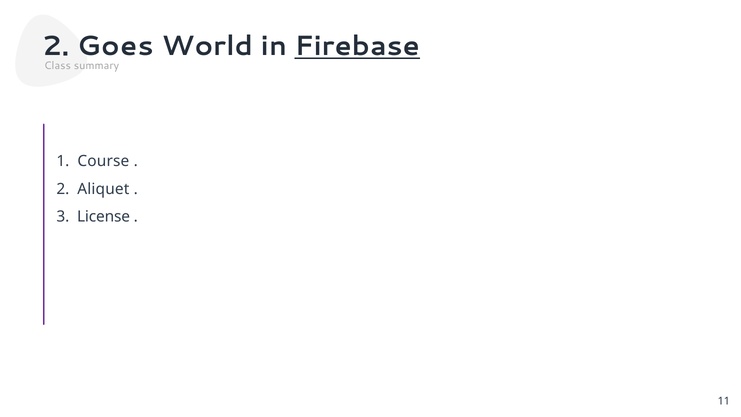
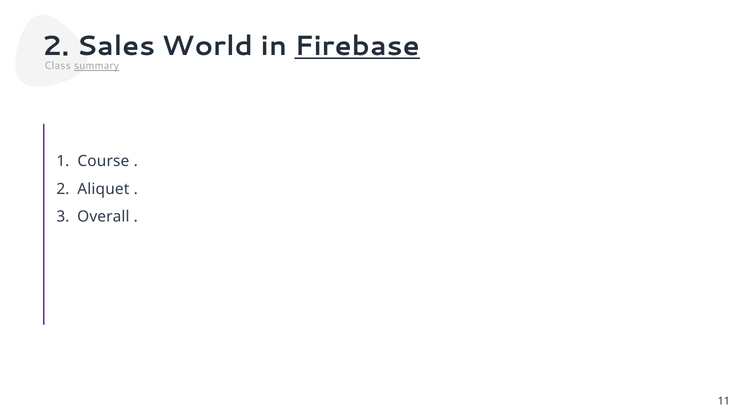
Goes: Goes -> Sales (116, 46)
summary underline: none -> present (97, 66)
License: License -> Overall (103, 217)
